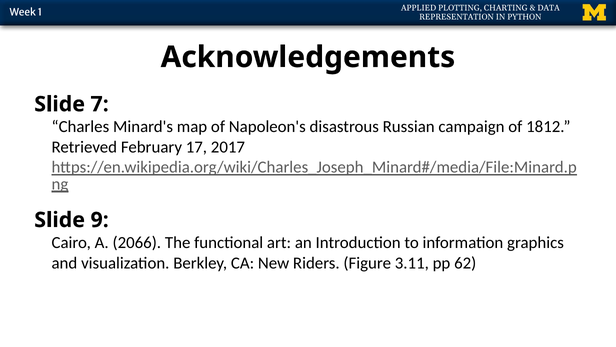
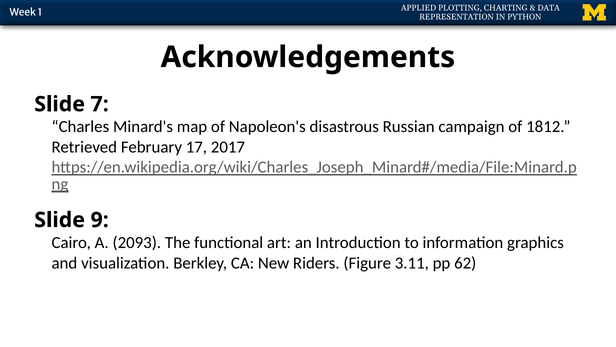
2066: 2066 -> 2093 (137, 242)
